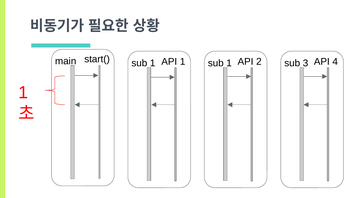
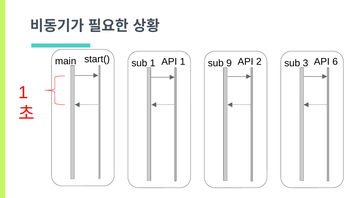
1 sub 1: 1 -> 9 (229, 63)
4: 4 -> 6 (335, 62)
